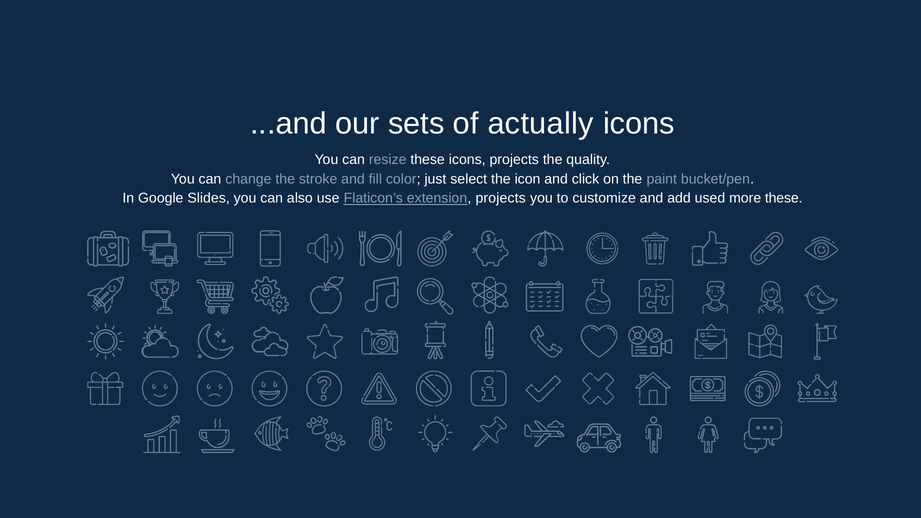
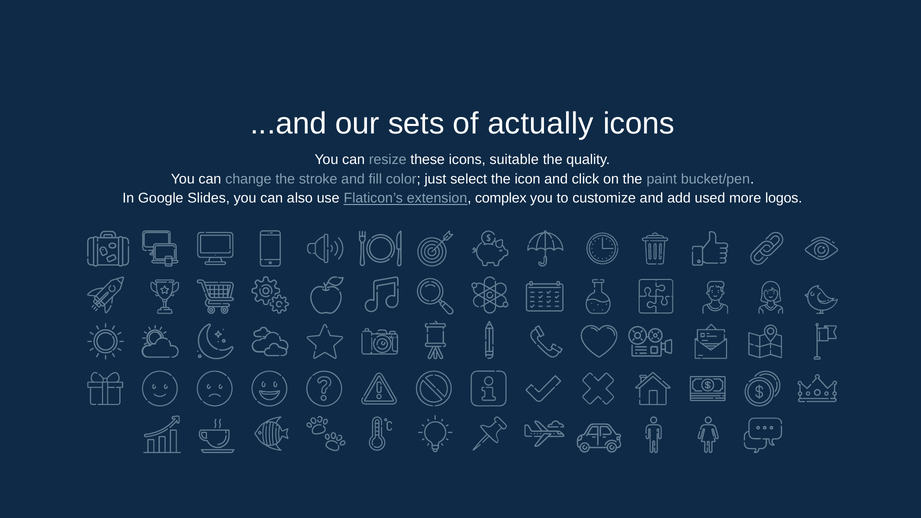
icons projects: projects -> suitable (514, 160)
extension projects: projects -> complex (501, 198)
more these: these -> logos (784, 198)
